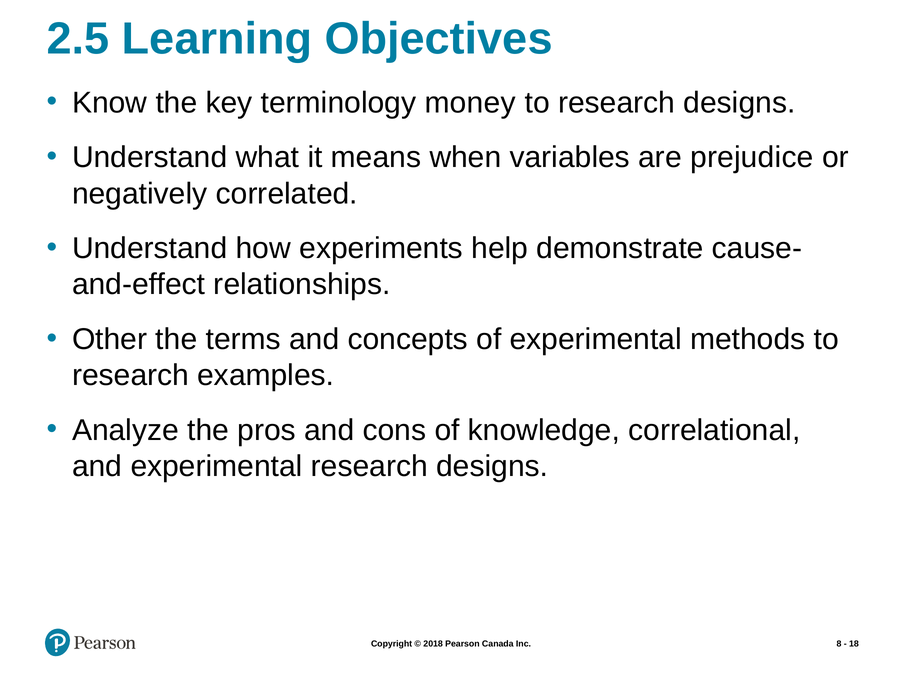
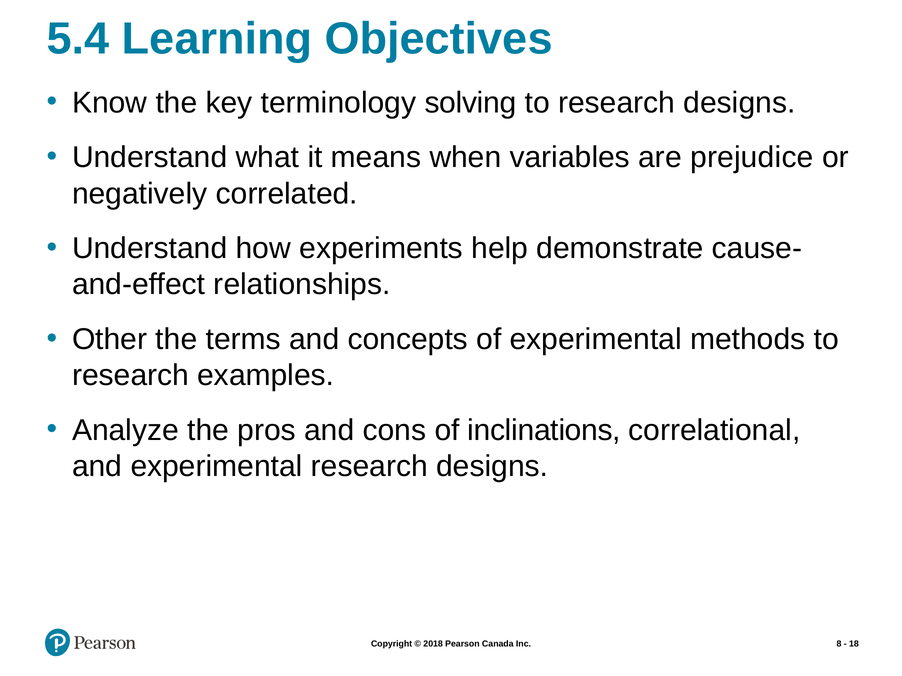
2.5: 2.5 -> 5.4 (78, 39)
money: money -> solving (471, 103)
knowledge: knowledge -> inclinations (544, 431)
